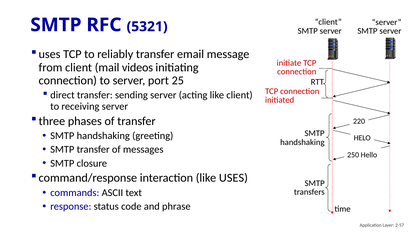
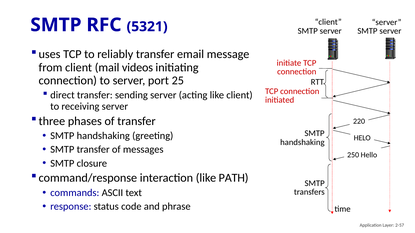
like USES: USES -> PATH (234, 178)
